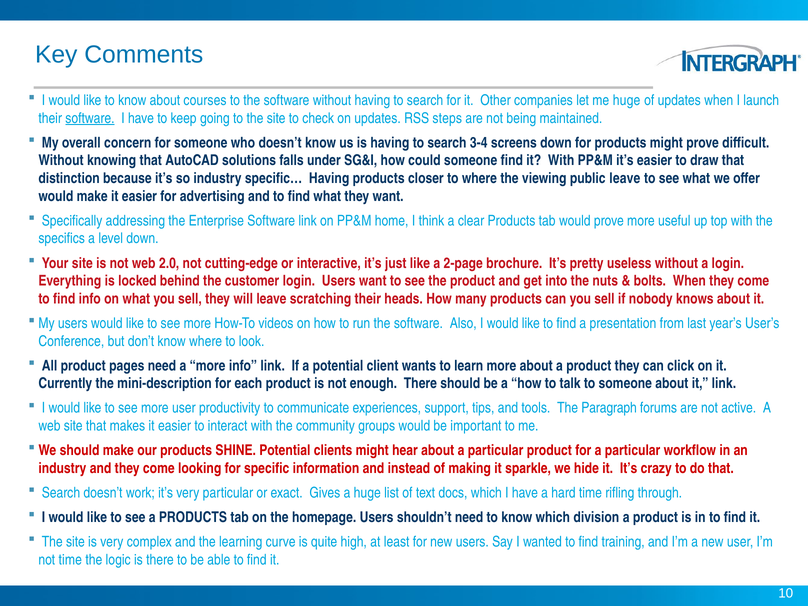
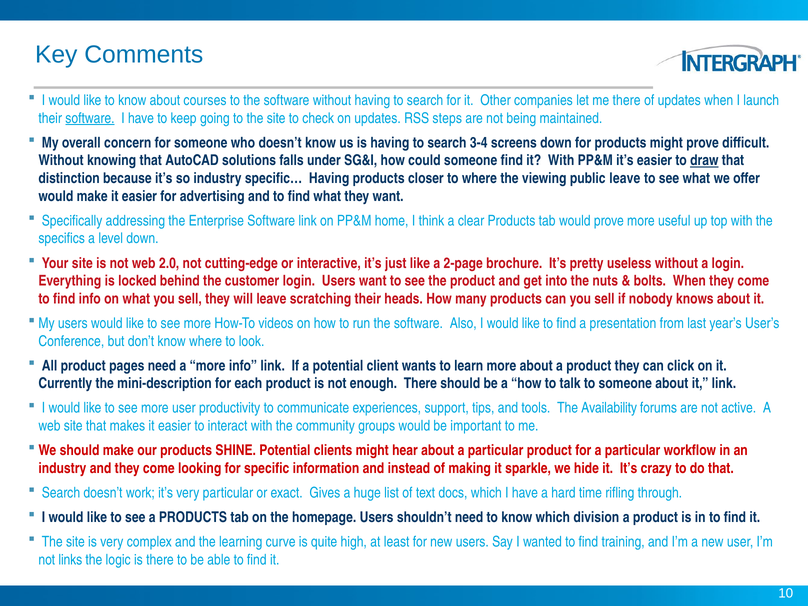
me huge: huge -> there (627, 100)
draw underline: none -> present (704, 161)
Paragraph: Paragraph -> Availability (609, 408)
not time: time -> links (70, 560)
